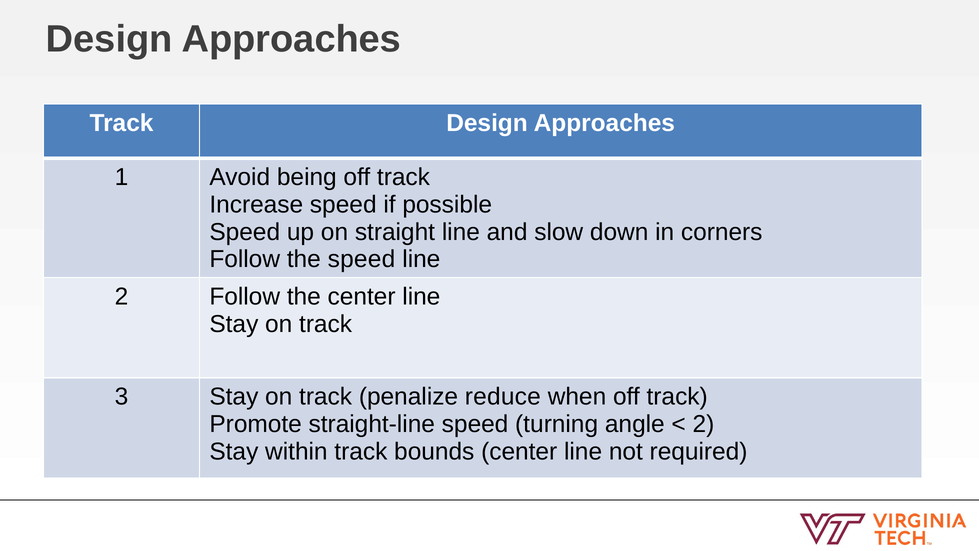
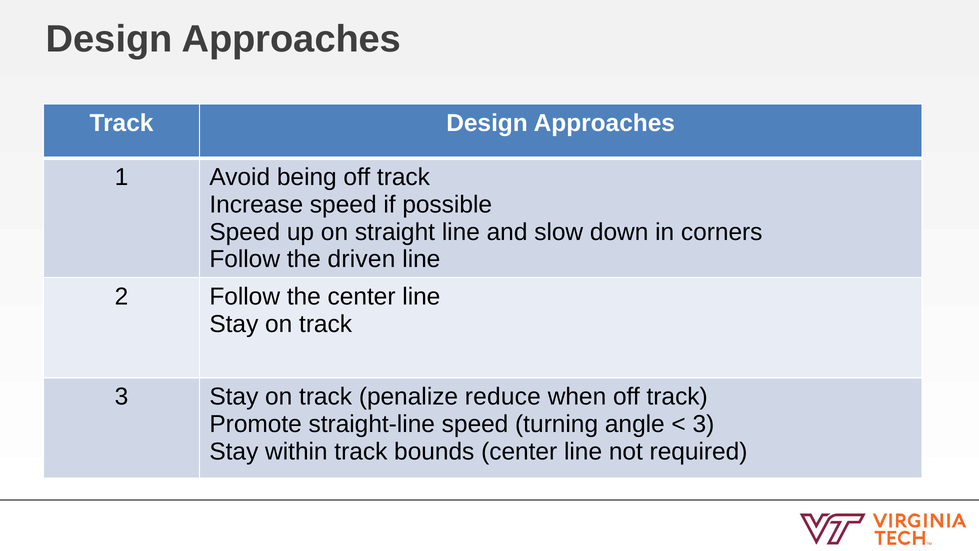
the speed: speed -> driven (361, 259)
2: 2 -> 3 (703, 424)
